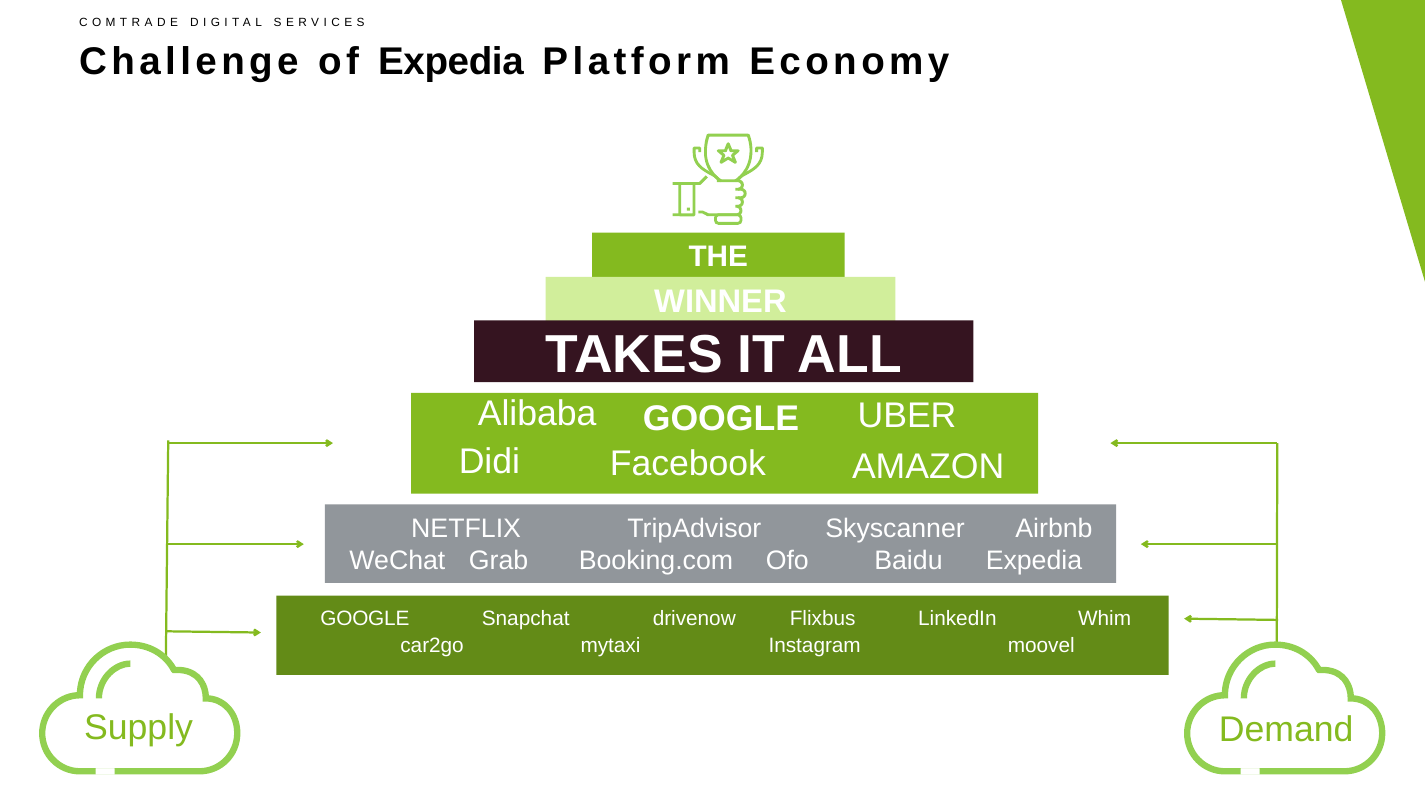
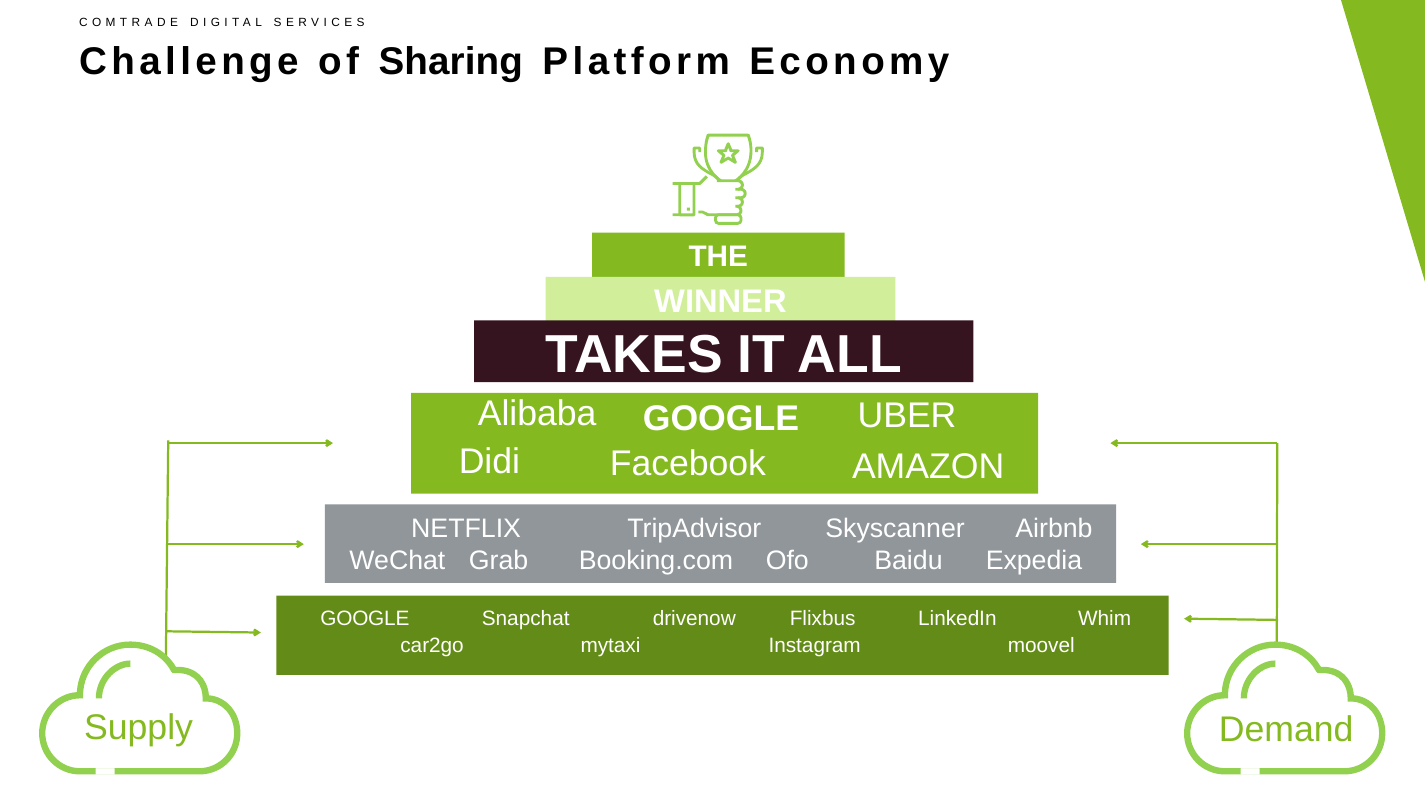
of Expedia: Expedia -> Sharing (451, 62)
